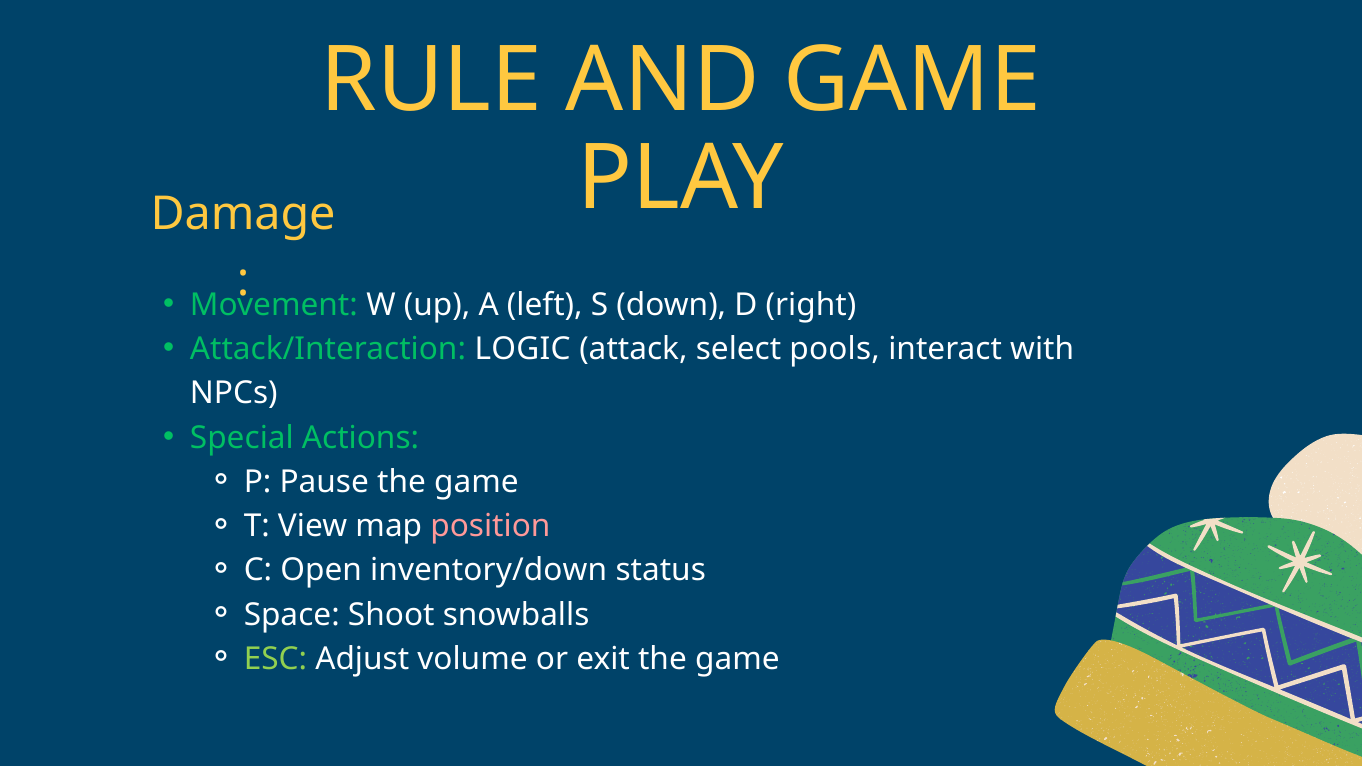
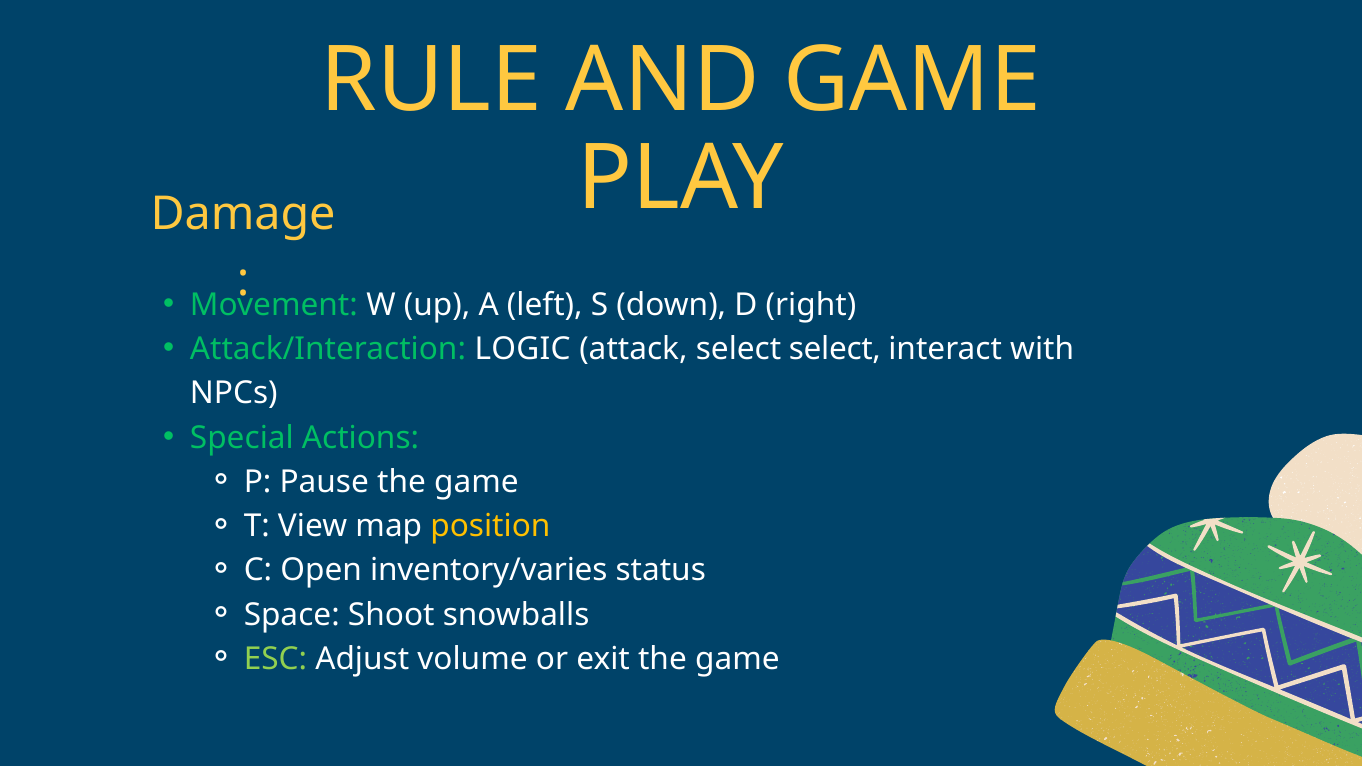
select pools: pools -> select (835, 349)
position colour: pink -> yellow (490, 526)
inventory/down: inventory/down -> inventory/varies (489, 571)
